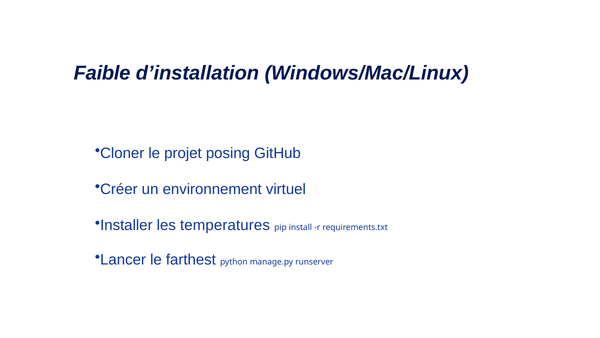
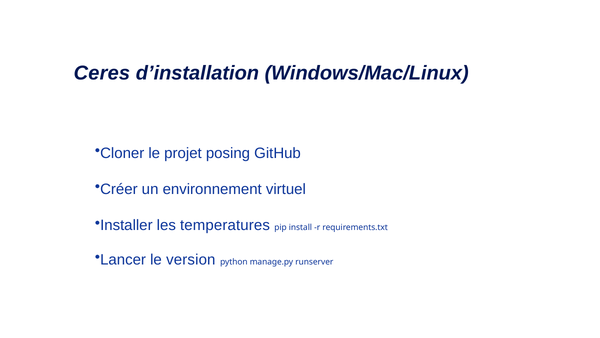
Faible: Faible -> Ceres (102, 73)
farthest: farthest -> version (191, 259)
